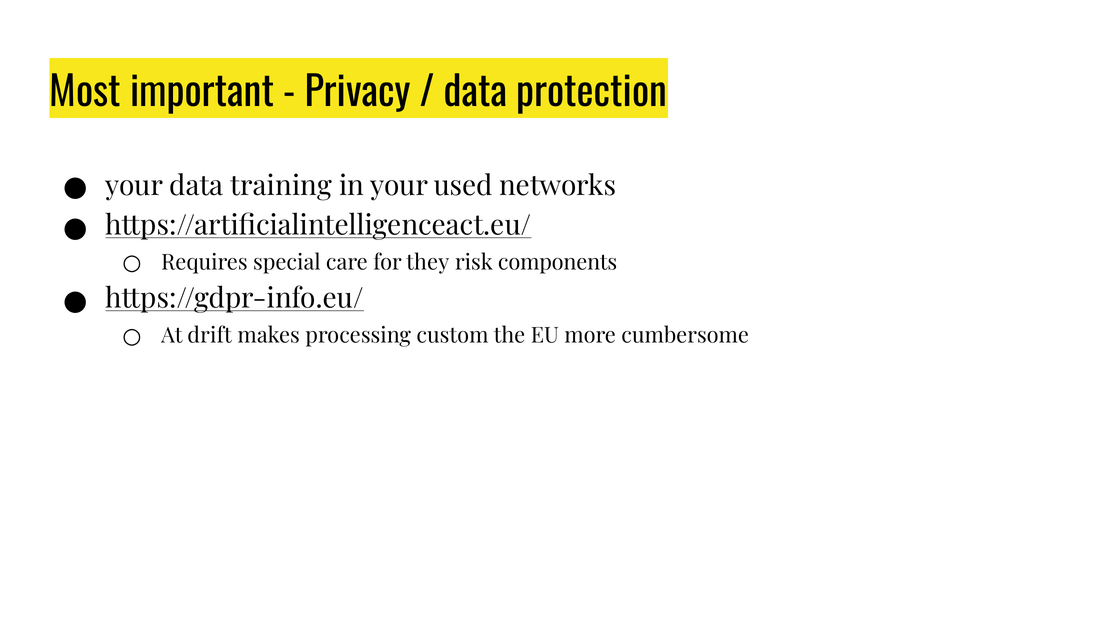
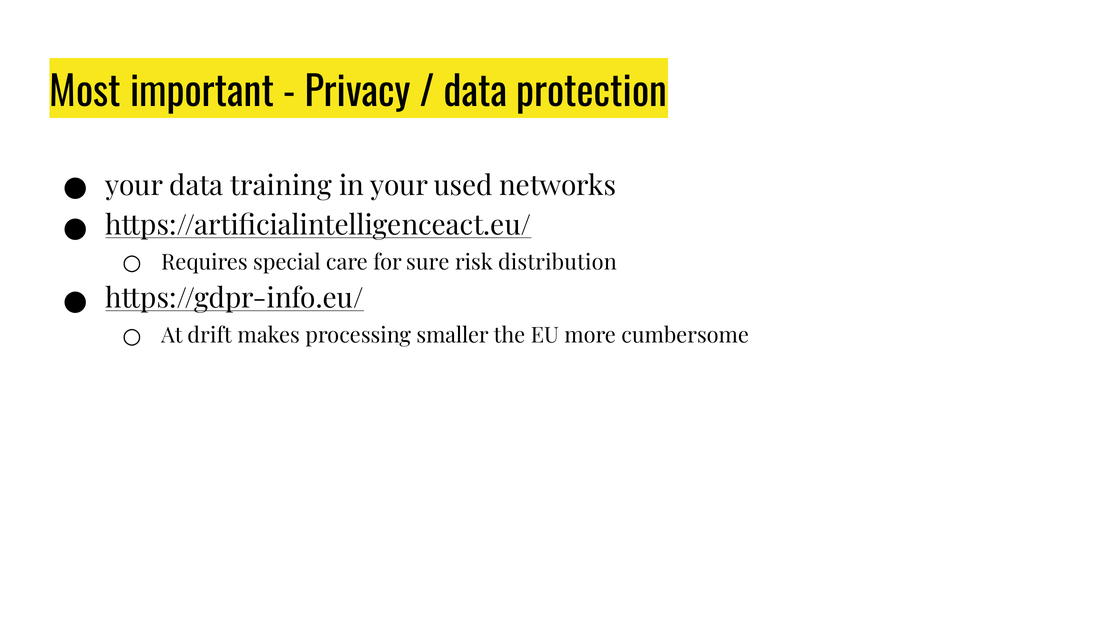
they: they -> sure (428, 262)
components: components -> distribution (557, 262)
custom: custom -> smaller (453, 335)
